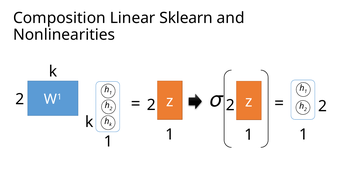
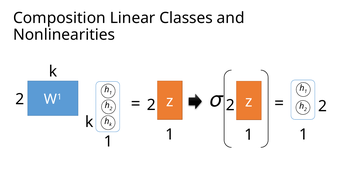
Sklearn: Sklearn -> Classes (186, 18)
